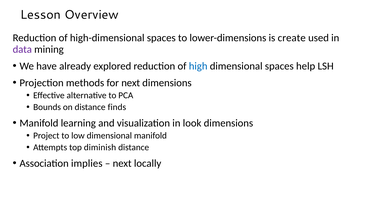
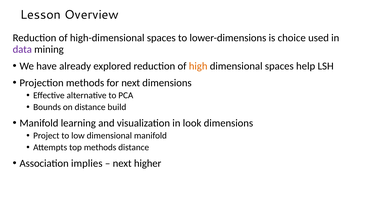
create: create -> choice (292, 38)
high colour: blue -> orange (198, 66)
finds: finds -> build (117, 107)
top diminish: diminish -> methods (100, 148)
locally: locally -> higher (148, 164)
